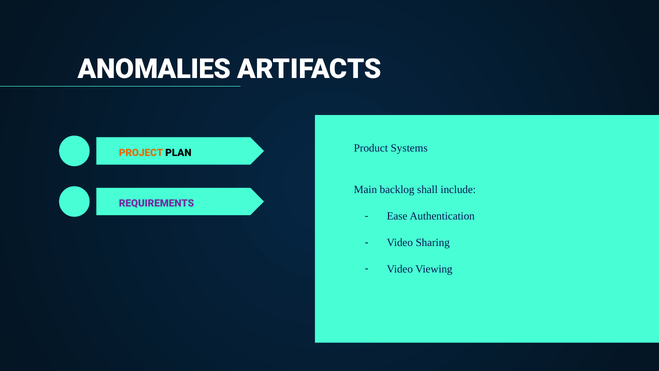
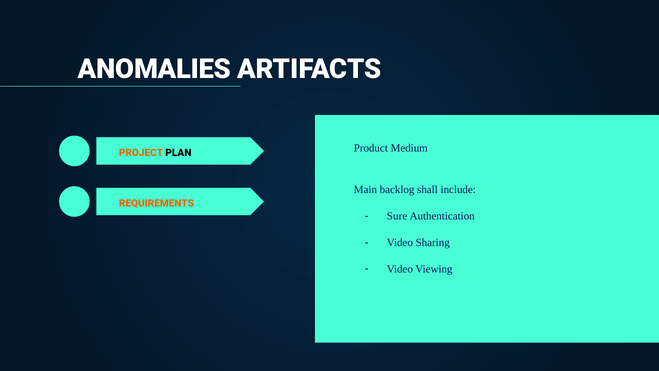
Systems: Systems -> Medium (409, 148)
REQUIREMENTS colour: purple -> orange (156, 203)
Ease: Ease -> Sure (397, 216)
